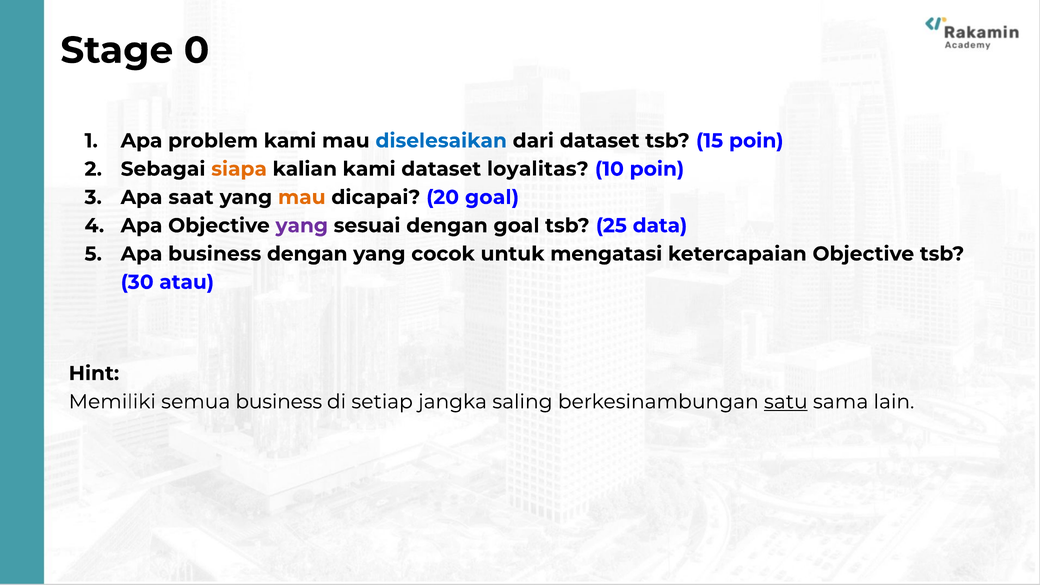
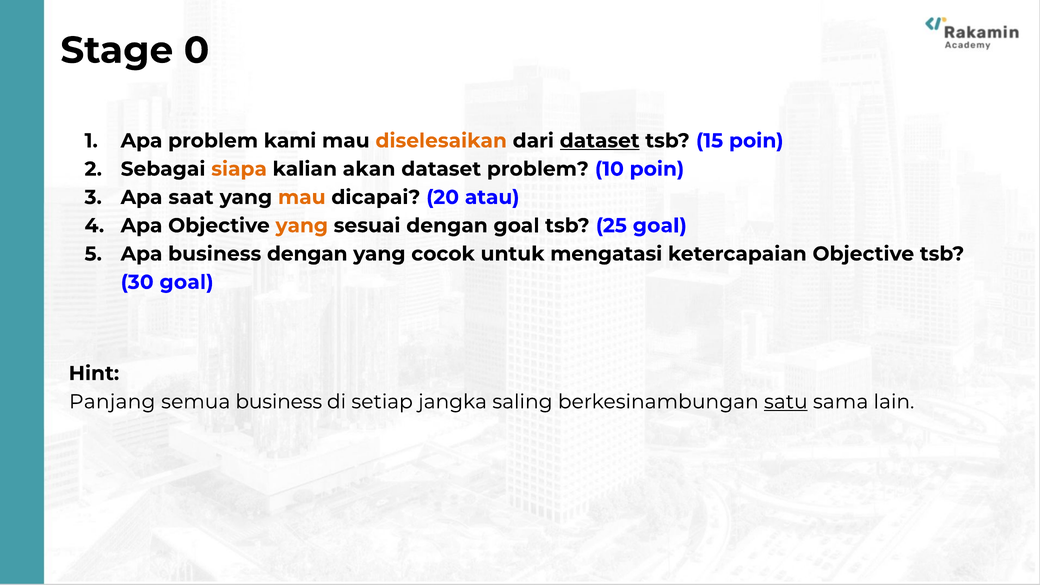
diselesaikan colour: blue -> orange (441, 141)
dataset underline: none -> present (600, 141)
kalian kami: kami -> akan (369, 169)
dataset loyalitas: loyalitas -> problem (538, 169)
20 goal: goal -> atau (492, 197)
yang colour: purple -> orange (302, 226)
25 data: data -> goal (660, 226)
30 atau: atau -> goal (187, 282)
Memiliki: Memiliki -> Panjang (112, 402)
